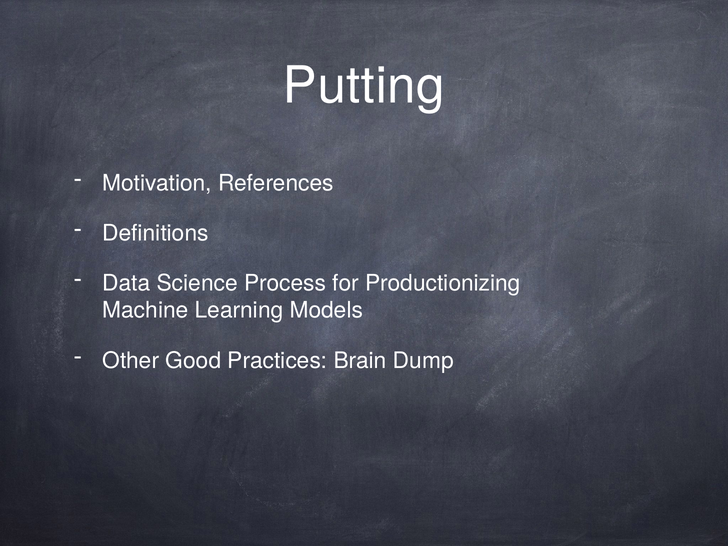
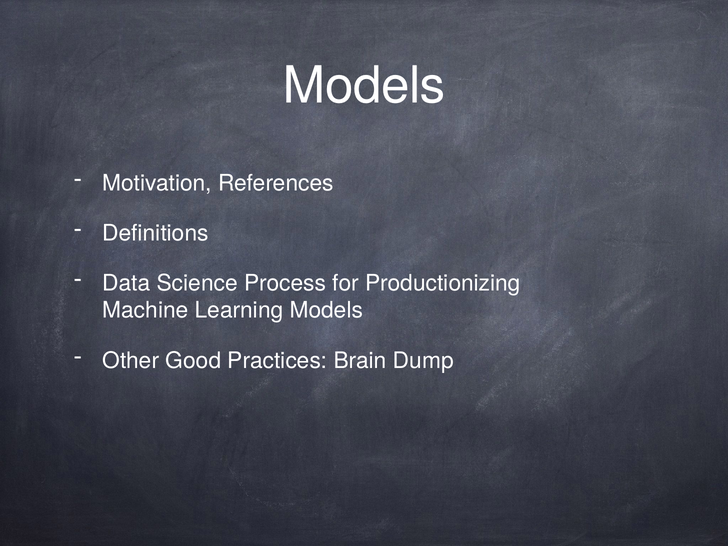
Putting: Putting -> Models (364, 86)
